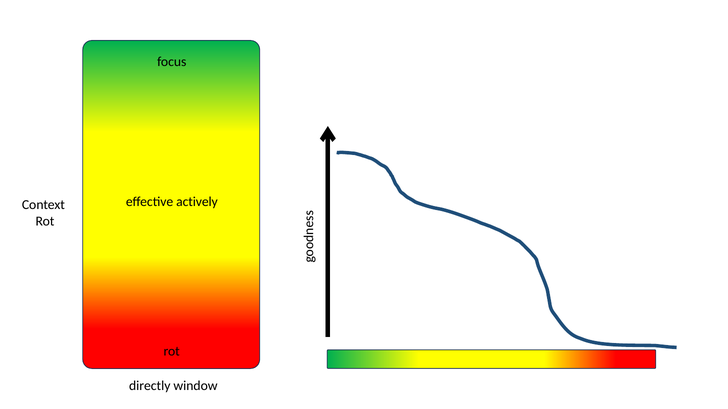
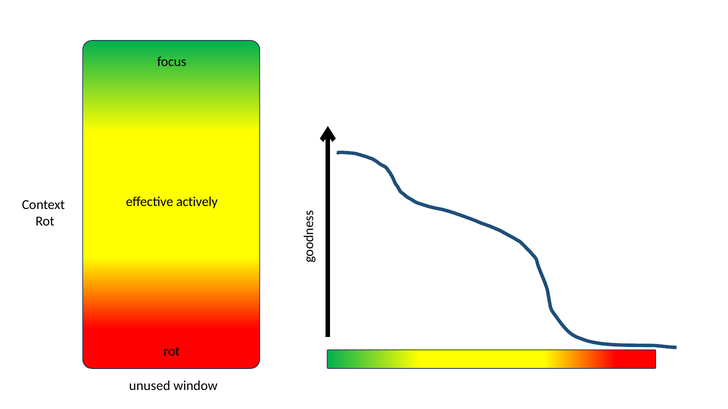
directly: directly -> unused (150, 386)
